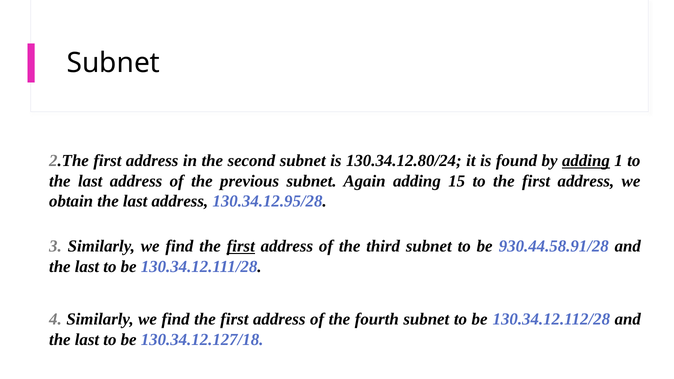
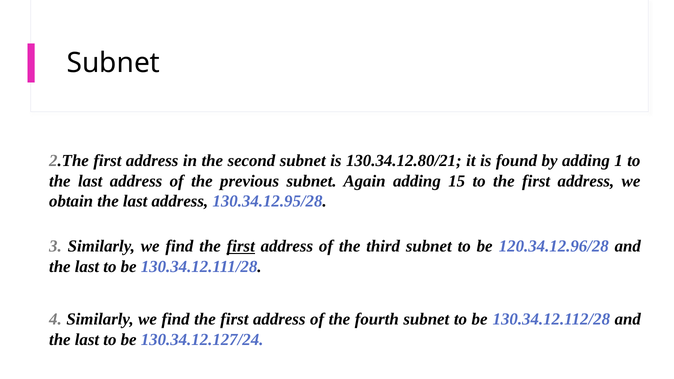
130.34.12.80/24: 130.34.12.80/24 -> 130.34.12.80/21 (404, 161)
adding underline: present -> none (586, 161)
930.44.58.91/28: 930.44.58.91/28 -> 120.34.12.96/28 (554, 246)
130.34.12.127/18: 130.34.12.127/18 -> 130.34.12.127/24 (202, 340)
